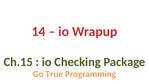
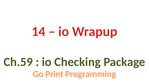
Ch.15: Ch.15 -> Ch.59 (18, 62)
True: True -> Print (54, 74)
